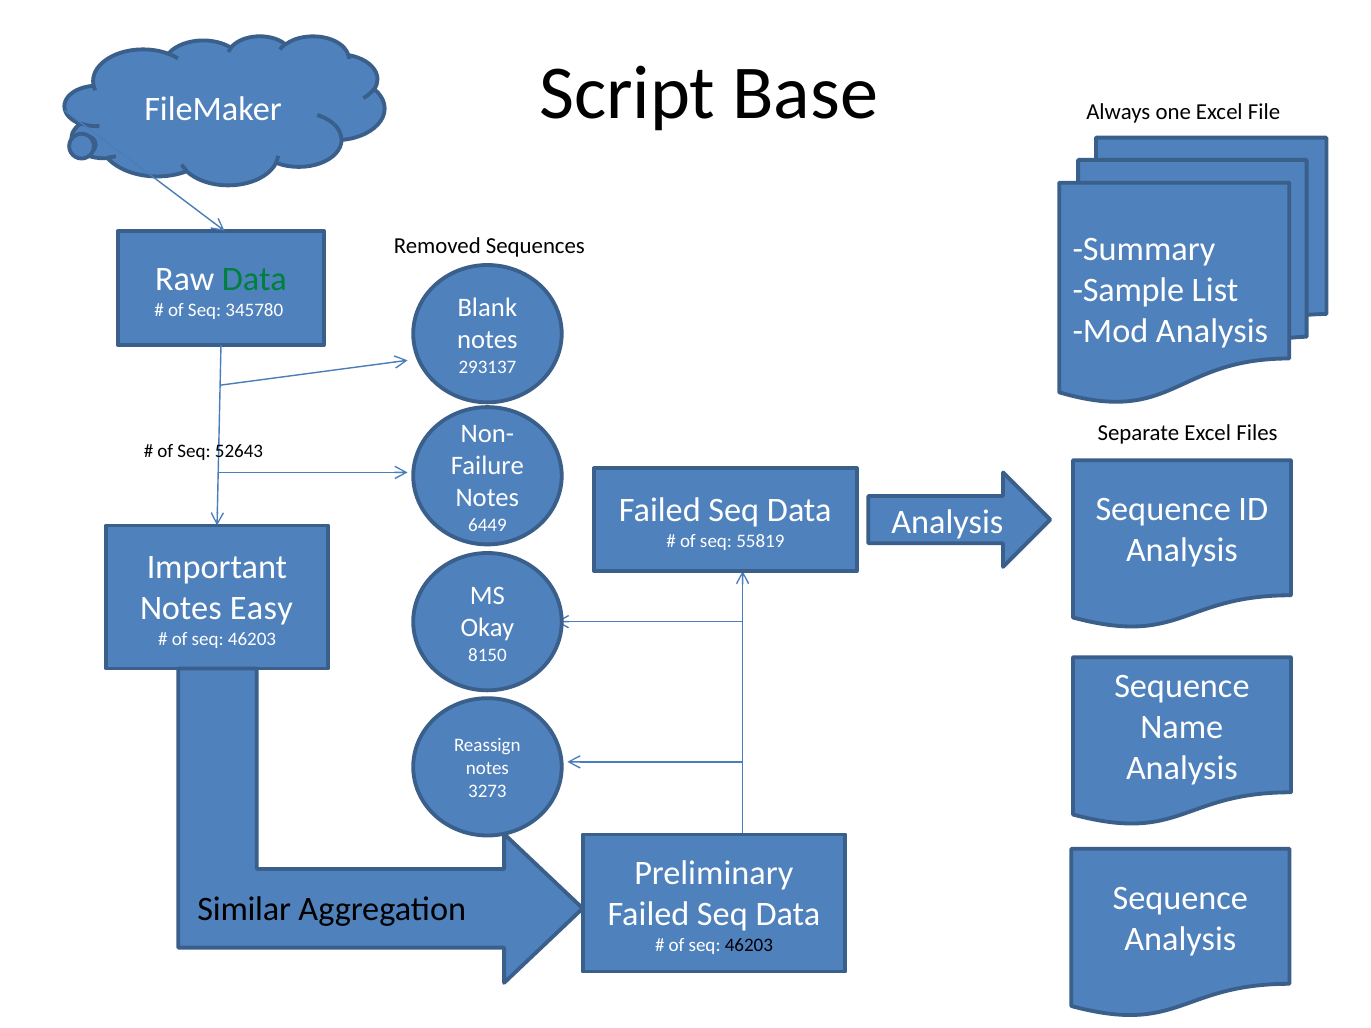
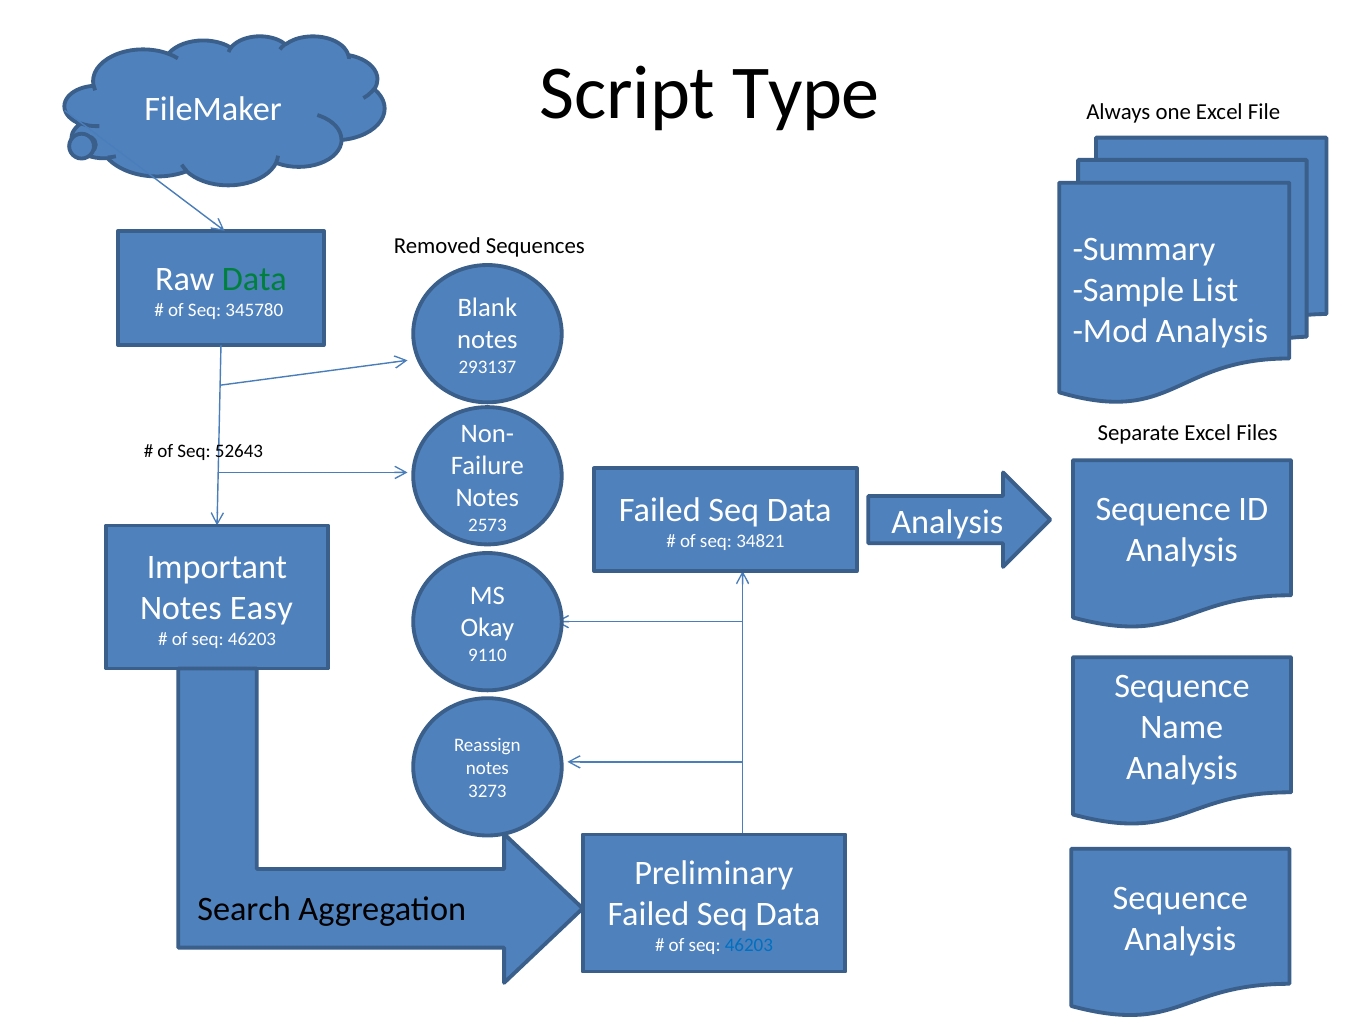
Base: Base -> Type (806, 94)
6449: 6449 -> 2573 (487, 525)
55819: 55819 -> 34821 (760, 542)
8150: 8150 -> 9110 (487, 655)
Similar: Similar -> Search (244, 909)
46203 colour: black -> blue (749, 946)
